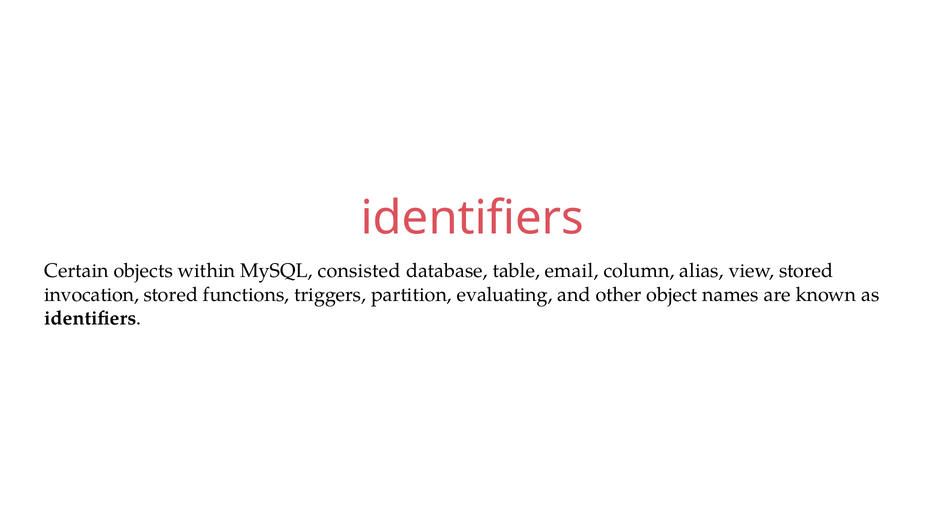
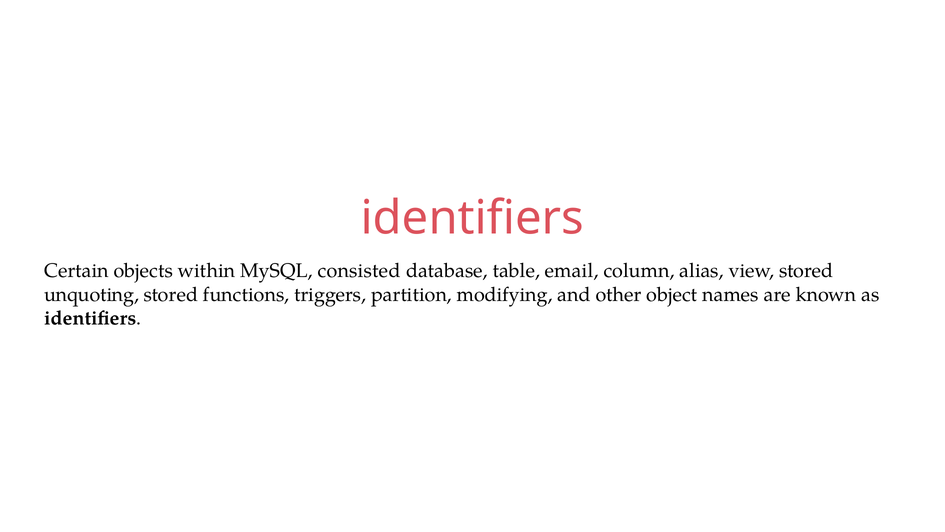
invocation: invocation -> unquoting (92, 294)
evaluating: evaluating -> modifying (505, 294)
